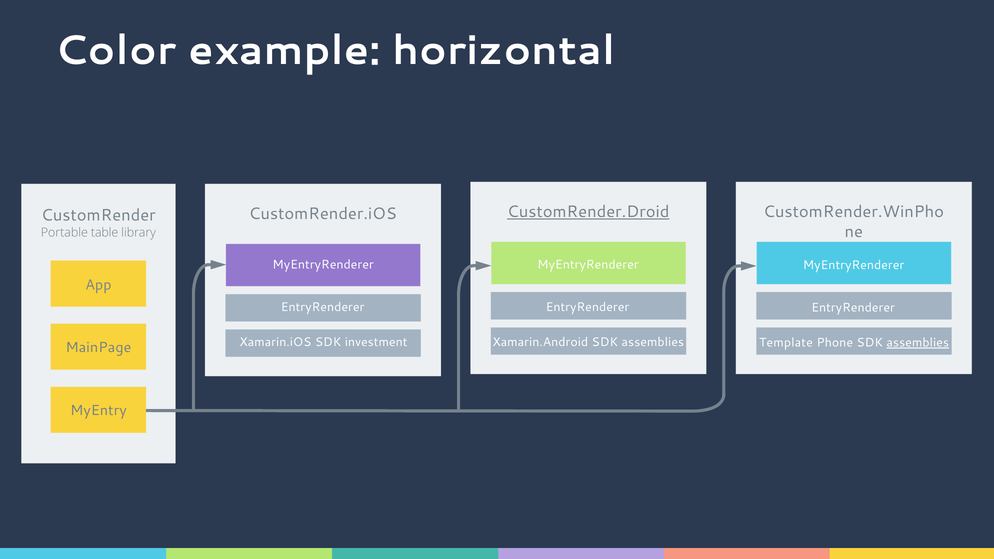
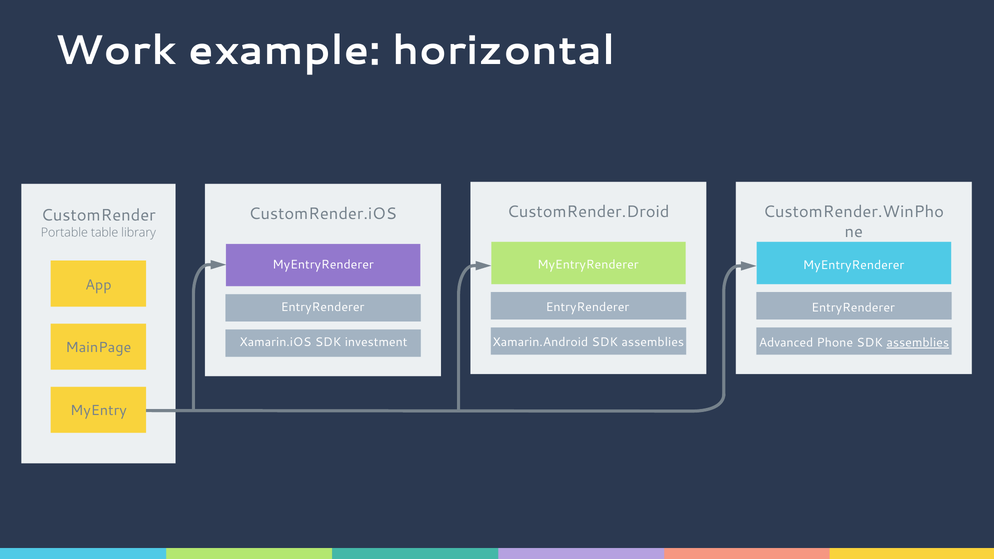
Color: Color -> Work (116, 50)
CustomRender.Droid underline: present -> none (588, 212)
Template: Template -> Advanced (786, 343)
